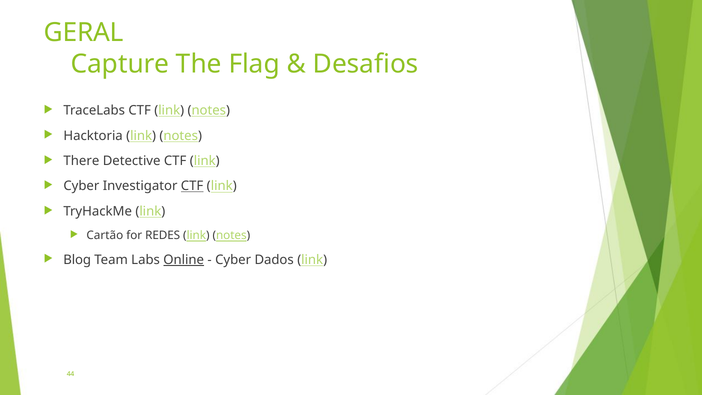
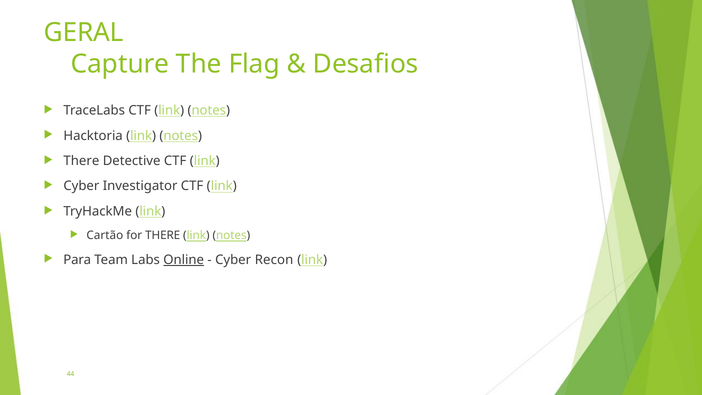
CTF underline: present -> none (192, 186)
for REDES: REDES -> THERE (163, 236)
Blog: Blog -> Para (77, 260)
Dados: Dados -> Recon (274, 260)
